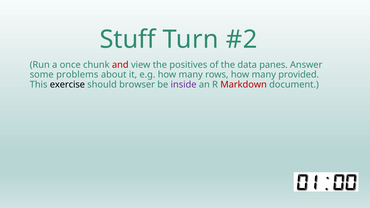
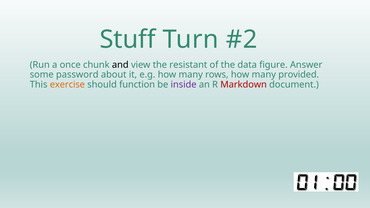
and colour: red -> black (120, 65)
positives: positives -> resistant (188, 65)
panes: panes -> figure (273, 65)
problems: problems -> password (77, 75)
exercise colour: black -> orange (67, 85)
browser: browser -> function (137, 85)
